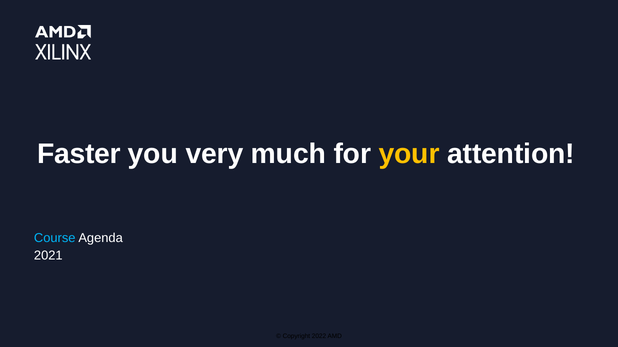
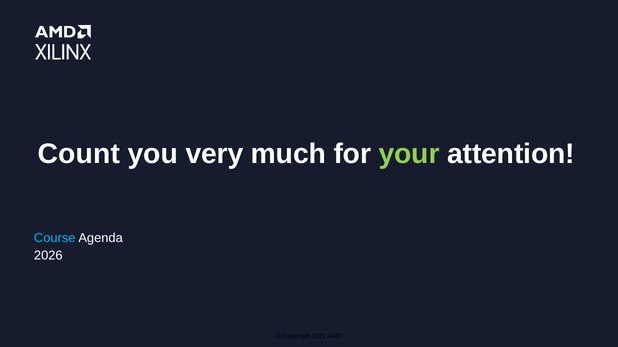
Faster: Faster -> Count (79, 154)
your colour: yellow -> light green (409, 154)
2021: 2021 -> 2026 (48, 256)
